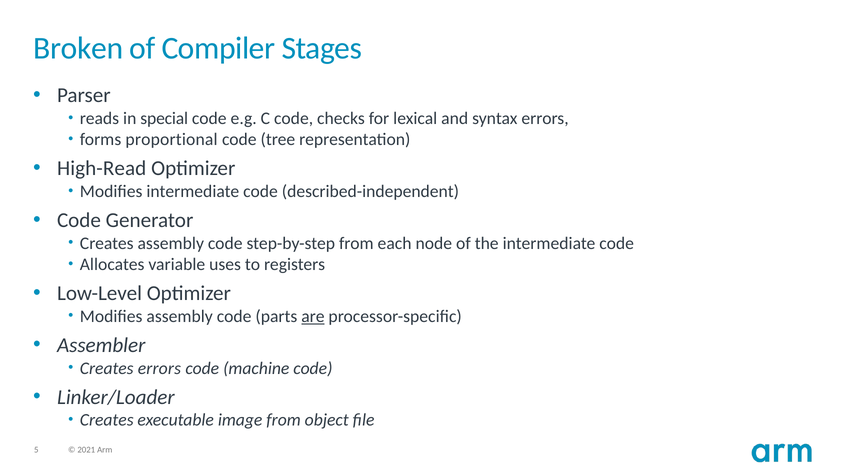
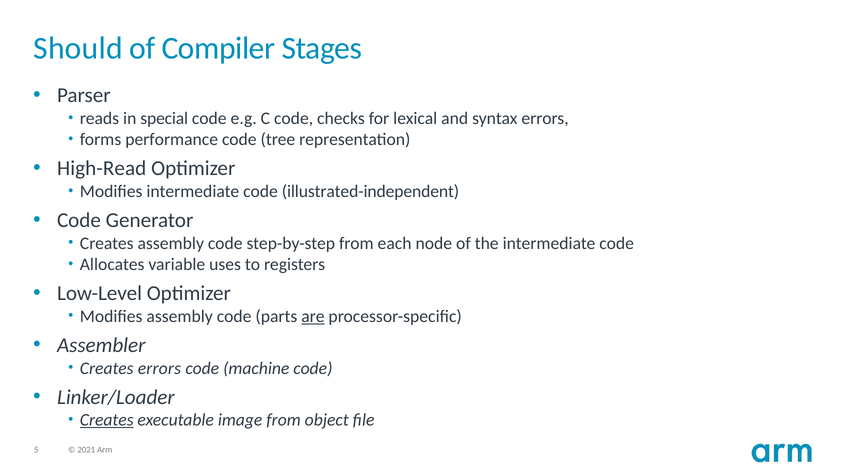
Broken: Broken -> Should (78, 48)
proportional: proportional -> performance (172, 139)
described-independent: described-independent -> illustrated-independent (370, 191)
Creates underline: none -> present (107, 419)
